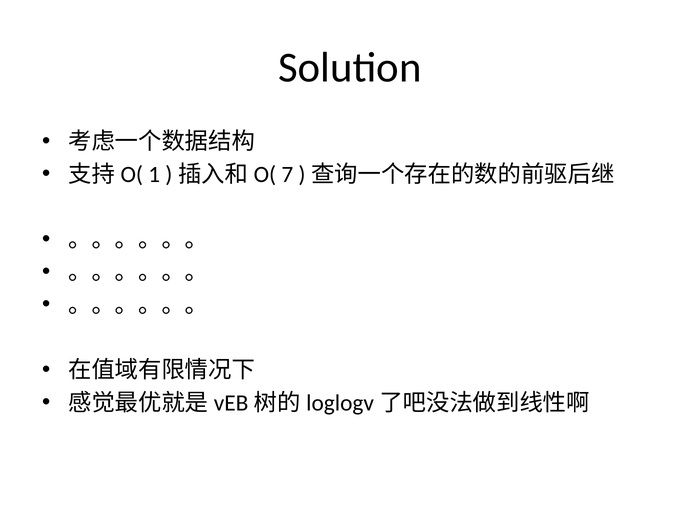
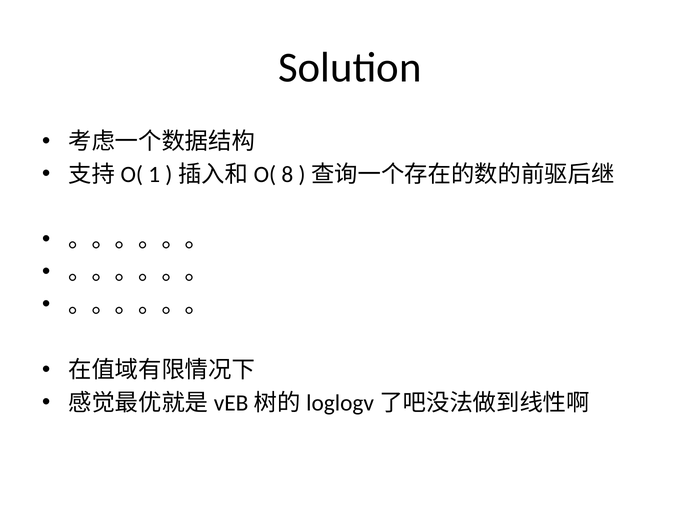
7: 7 -> 8 (287, 174)
